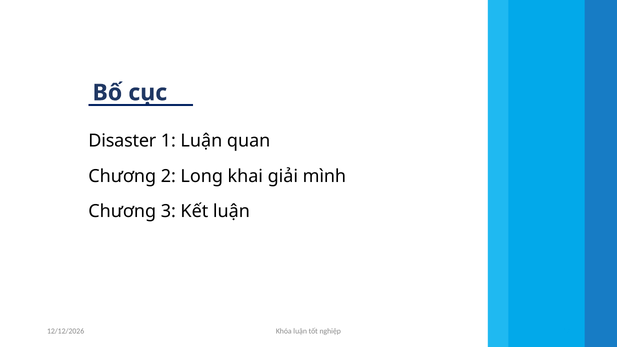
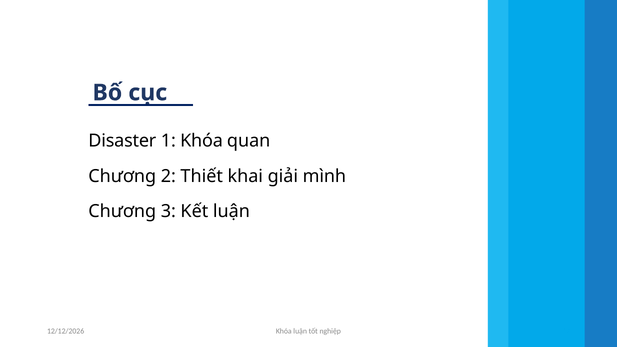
1 Luận: Luận -> Khóa (202, 141)
Long: Long -> Thiết (202, 176)
